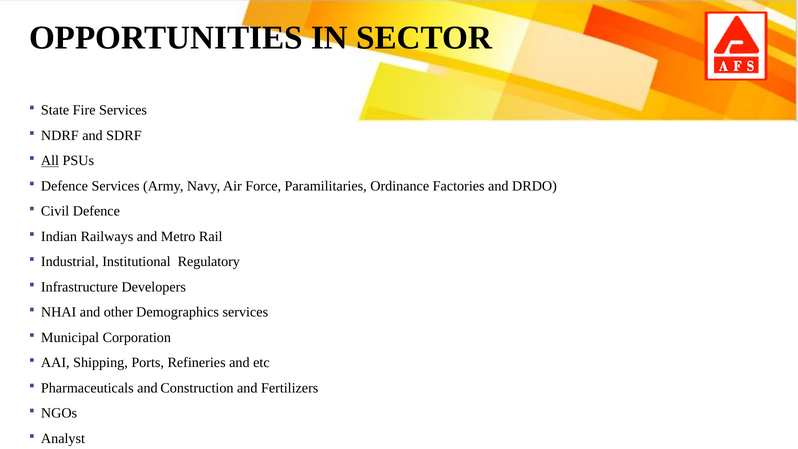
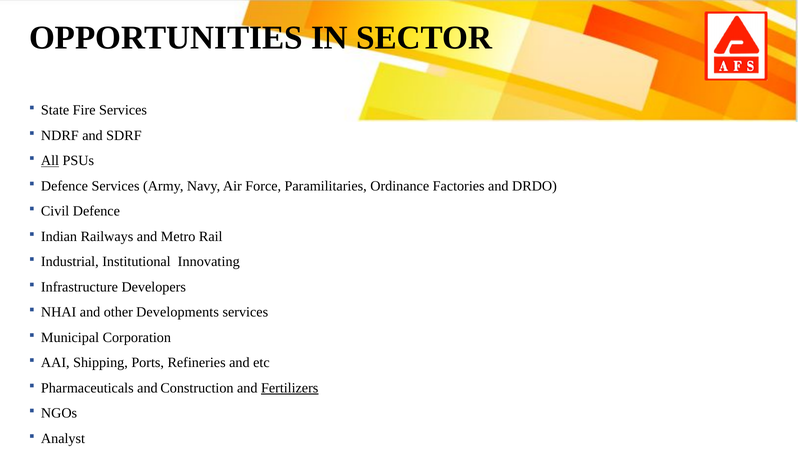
Regulatory: Regulatory -> Innovating (209, 262)
Demographics: Demographics -> Developments (178, 312)
Fertilizers underline: none -> present (290, 388)
